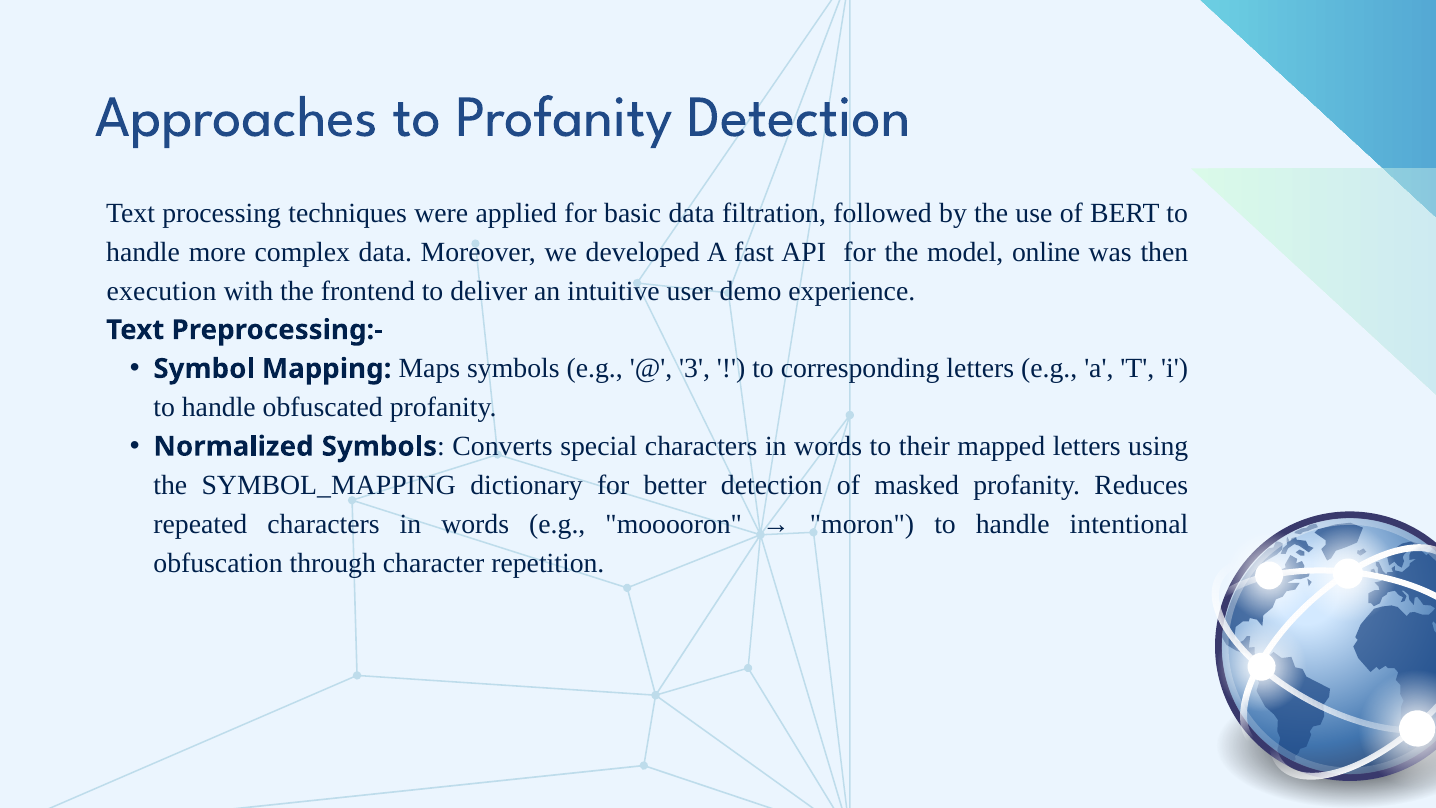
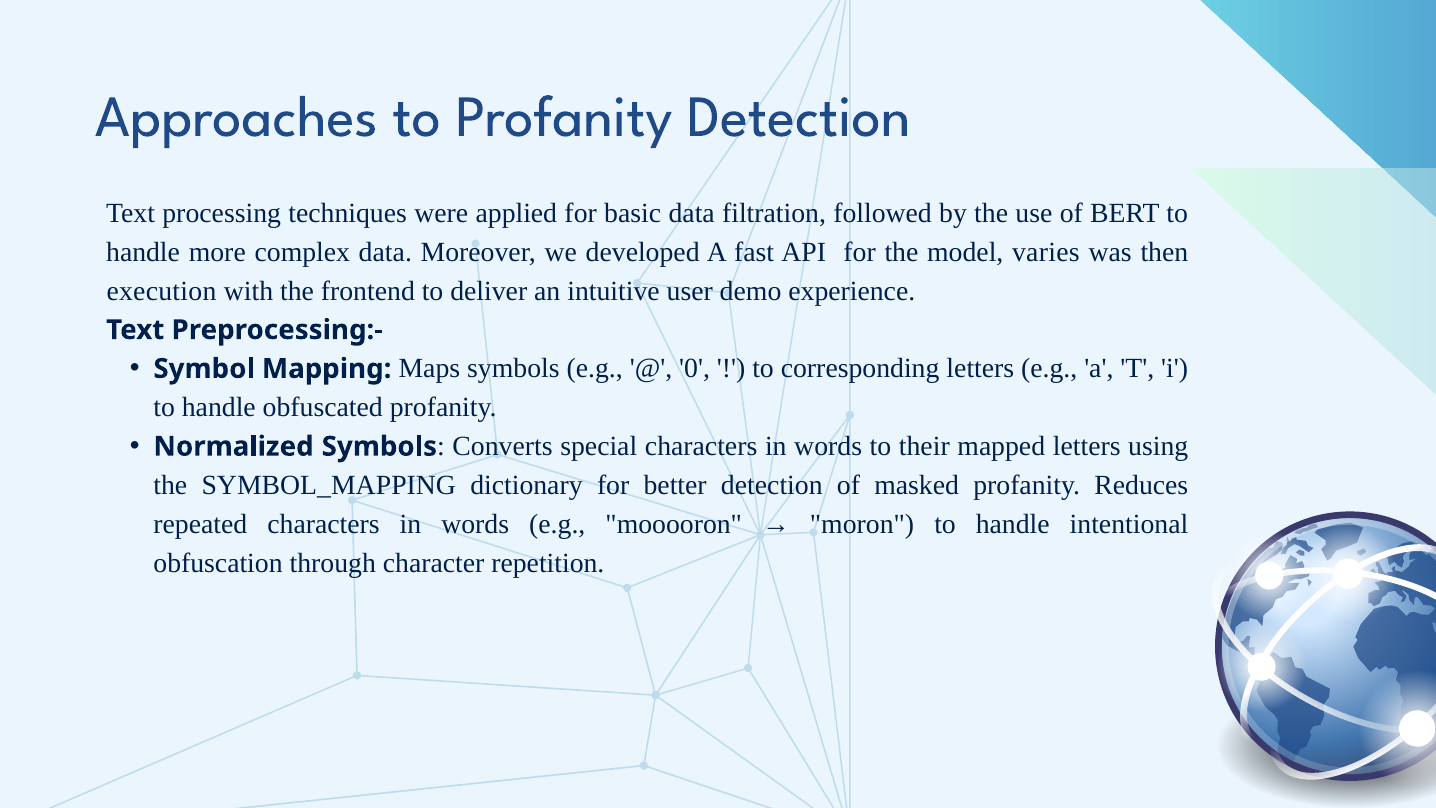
online: online -> varies (1046, 252)
3: 3 -> 0 (695, 369)
